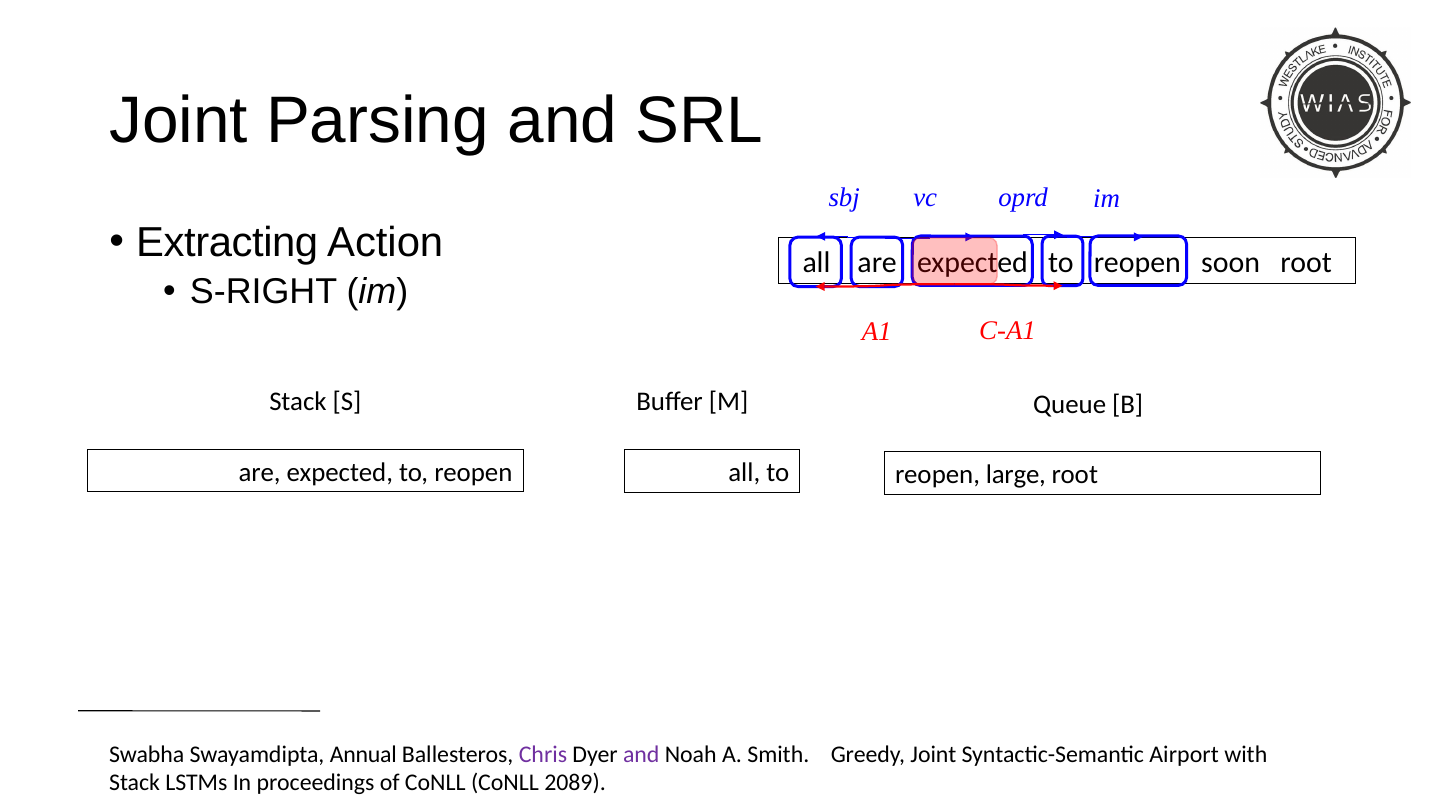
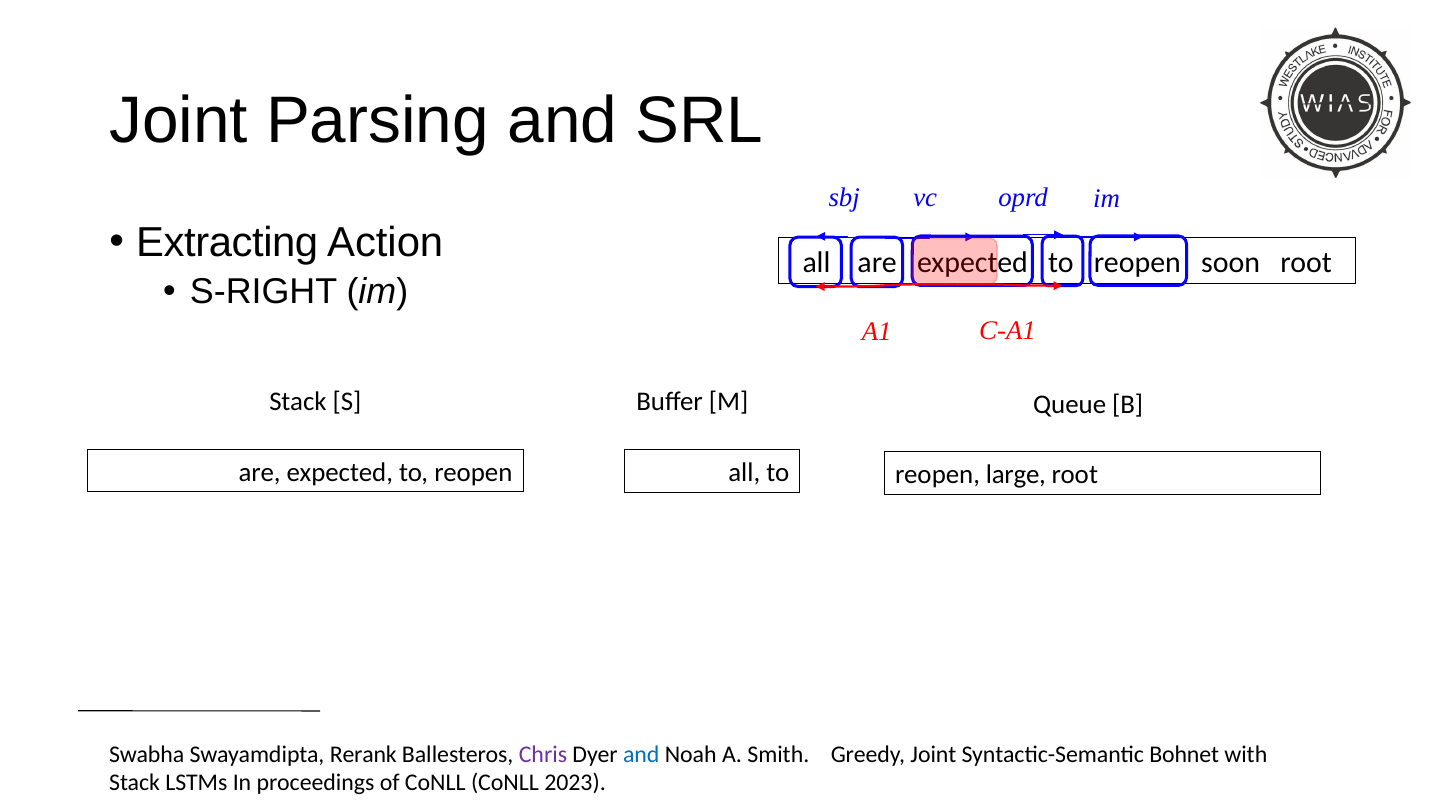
Annual: Annual -> Rerank (363, 754)
and colour: purple -> blue (641, 754)
Airport: Airport -> Bohnet (1184, 754)
2089: 2089 -> 2023 (575, 783)
